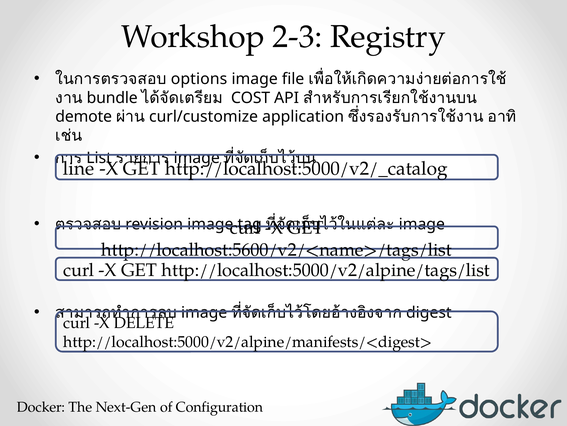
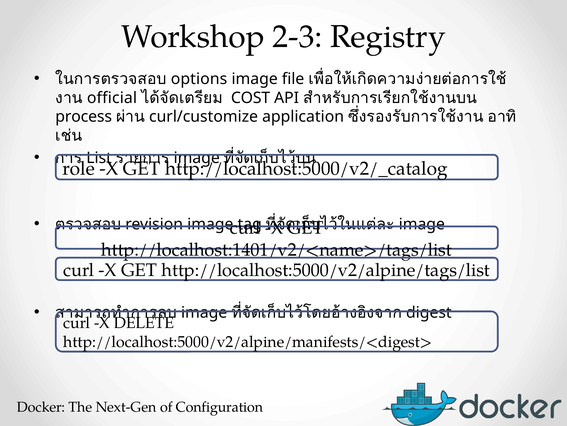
bundle: bundle -> official (112, 98)
demote: demote -> process (84, 117)
line: line -> role (79, 168)
http://localhost:5600/v2/<name>/tags/list: http://localhost:5600/v2/<name>/tags/list -> http://localhost:1401/v2/<name>/tags/list (277, 249)
